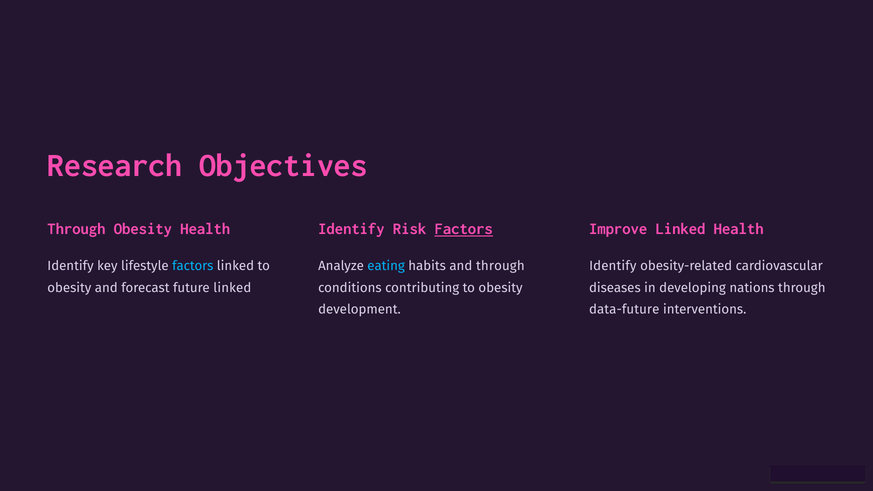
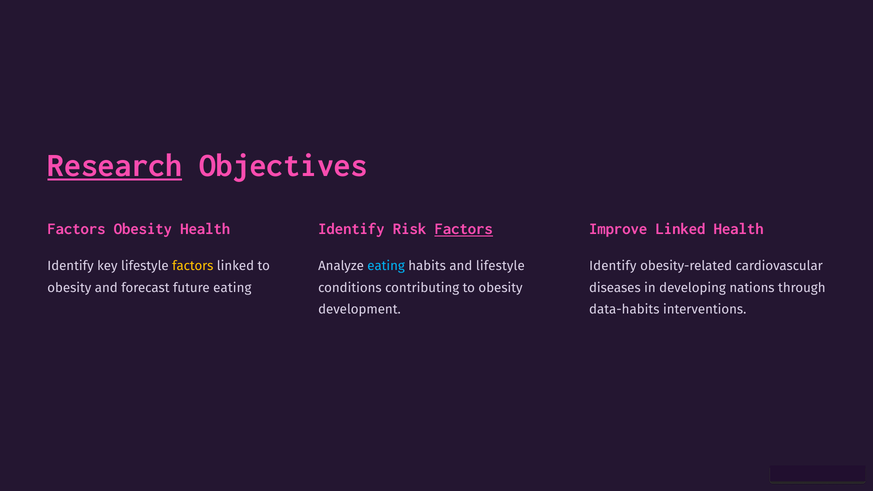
Research underline: none -> present (115, 165)
Through: Through -> Factors (76, 229)
factors colour: light blue -> yellow (193, 266)
and through: through -> lifestyle (500, 266)
future linked: linked -> eating (232, 288)
data-future: data-future -> data-habits (624, 309)
